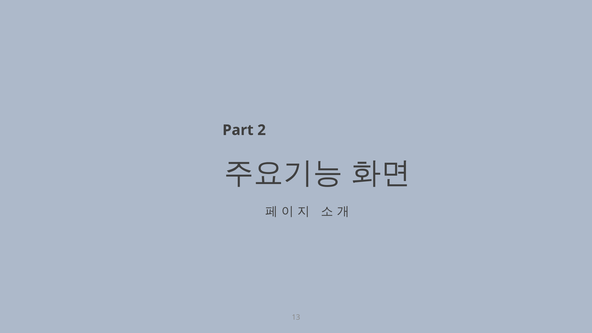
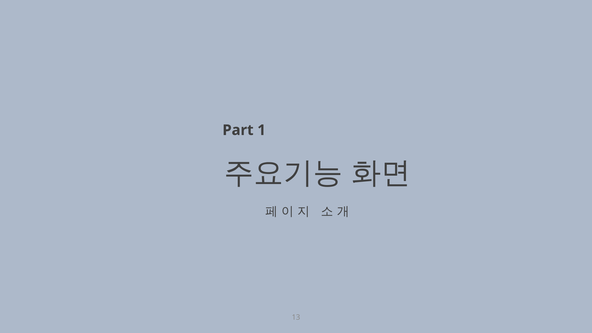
2: 2 -> 1 (262, 130)
